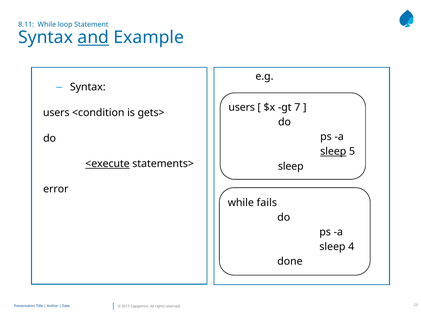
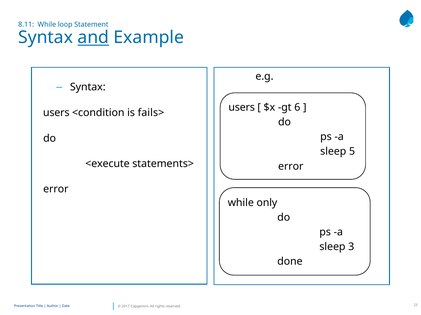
7: 7 -> 6 (297, 108)
gets>: gets> -> fails> (151, 113)
sleep underline: present -> none (333, 152)
<execute underline: present -> none (107, 164)
sleep: sleep -> error (291, 167)
fails: fails -> only (267, 203)
4: 4 -> 3 (351, 247)
